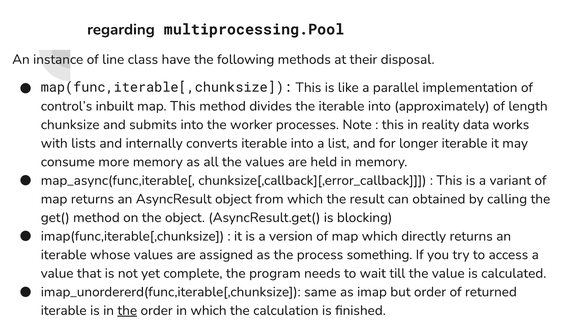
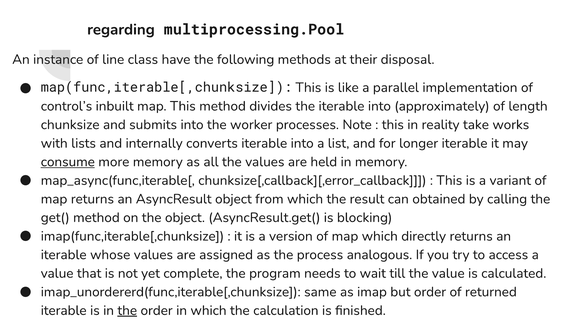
data: data -> take (476, 125)
consume underline: none -> present (68, 162)
something: something -> analogous (379, 255)
